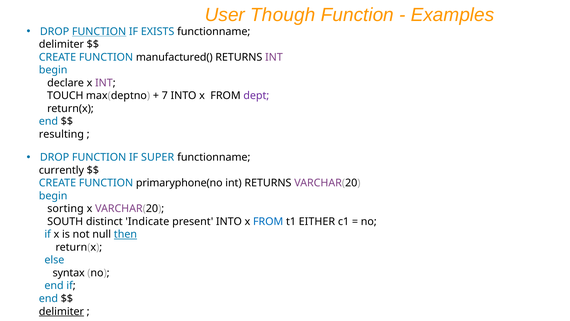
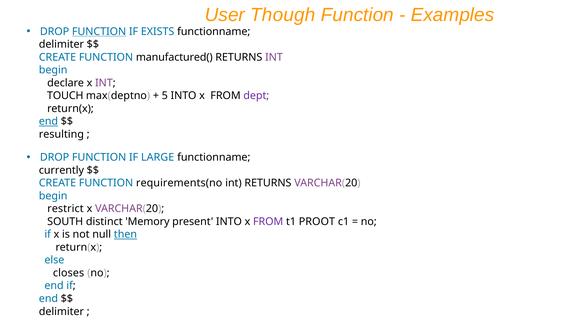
7: 7 -> 5 (165, 96)
end underline: none -> present (48, 121)
SUPER: SUPER -> LARGE (158, 157)
primaryphone(no: primaryphone(no -> requirements(no (179, 183)
sorting: sorting -> restrict (65, 209)
Indicate: Indicate -> Memory (147, 221)
FROM colour: blue -> purple (268, 221)
EITHER: EITHER -> PROOT (317, 221)
syntax: syntax -> closes (69, 273)
delimiter underline: present -> none (61, 311)
